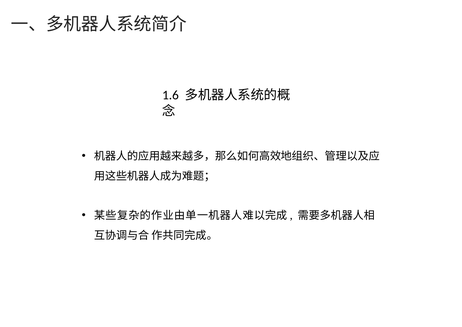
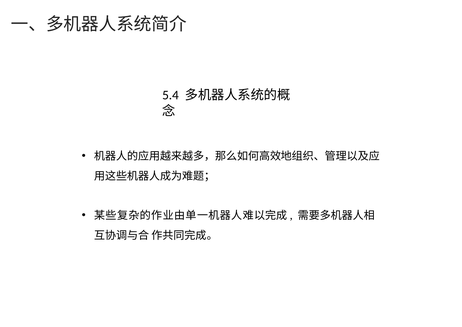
1.6: 1.6 -> 5.4 (170, 95)
